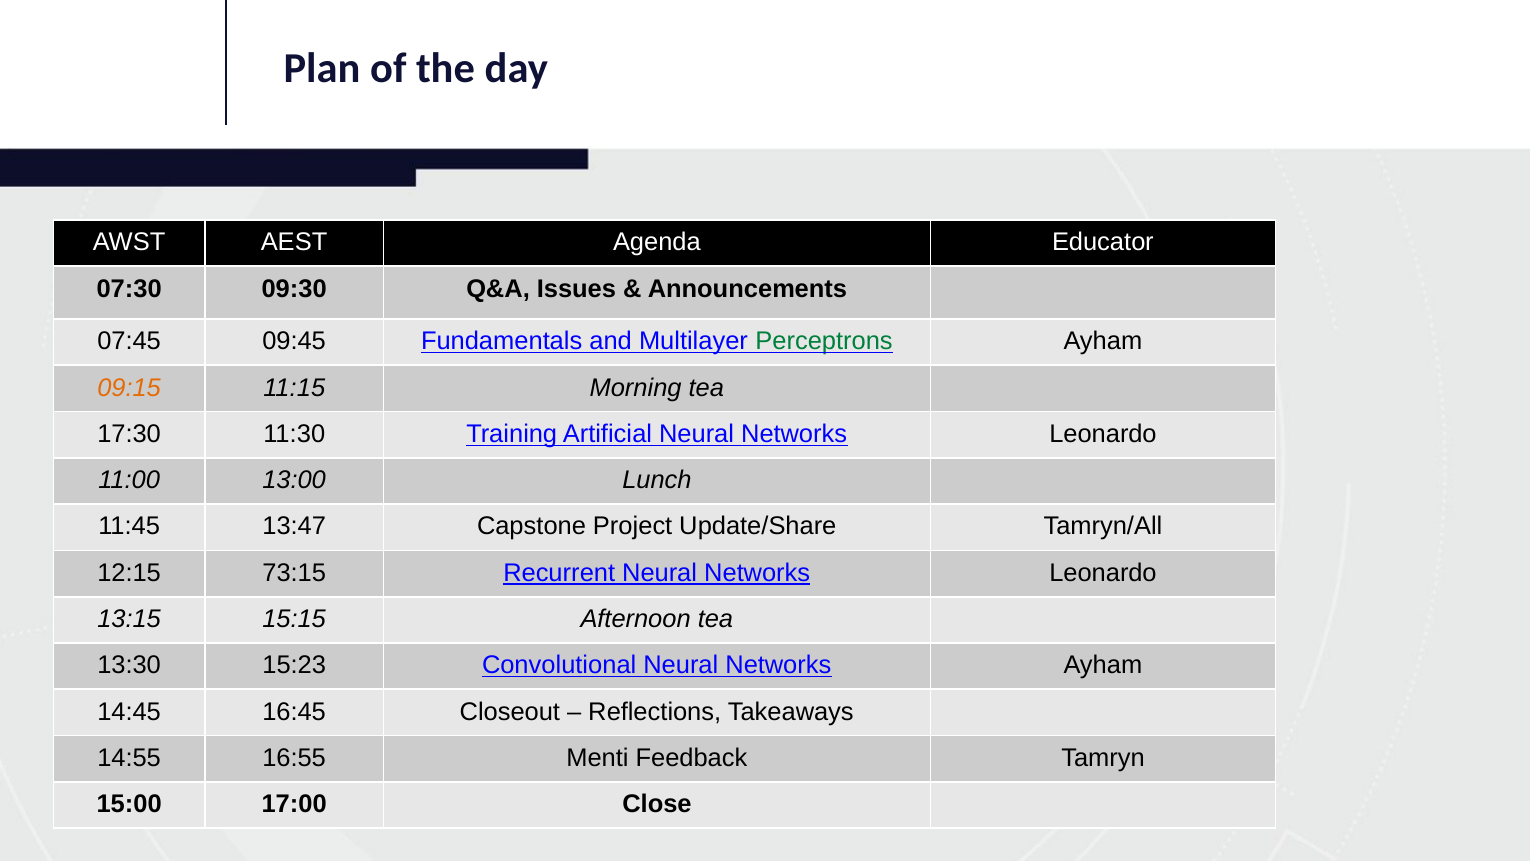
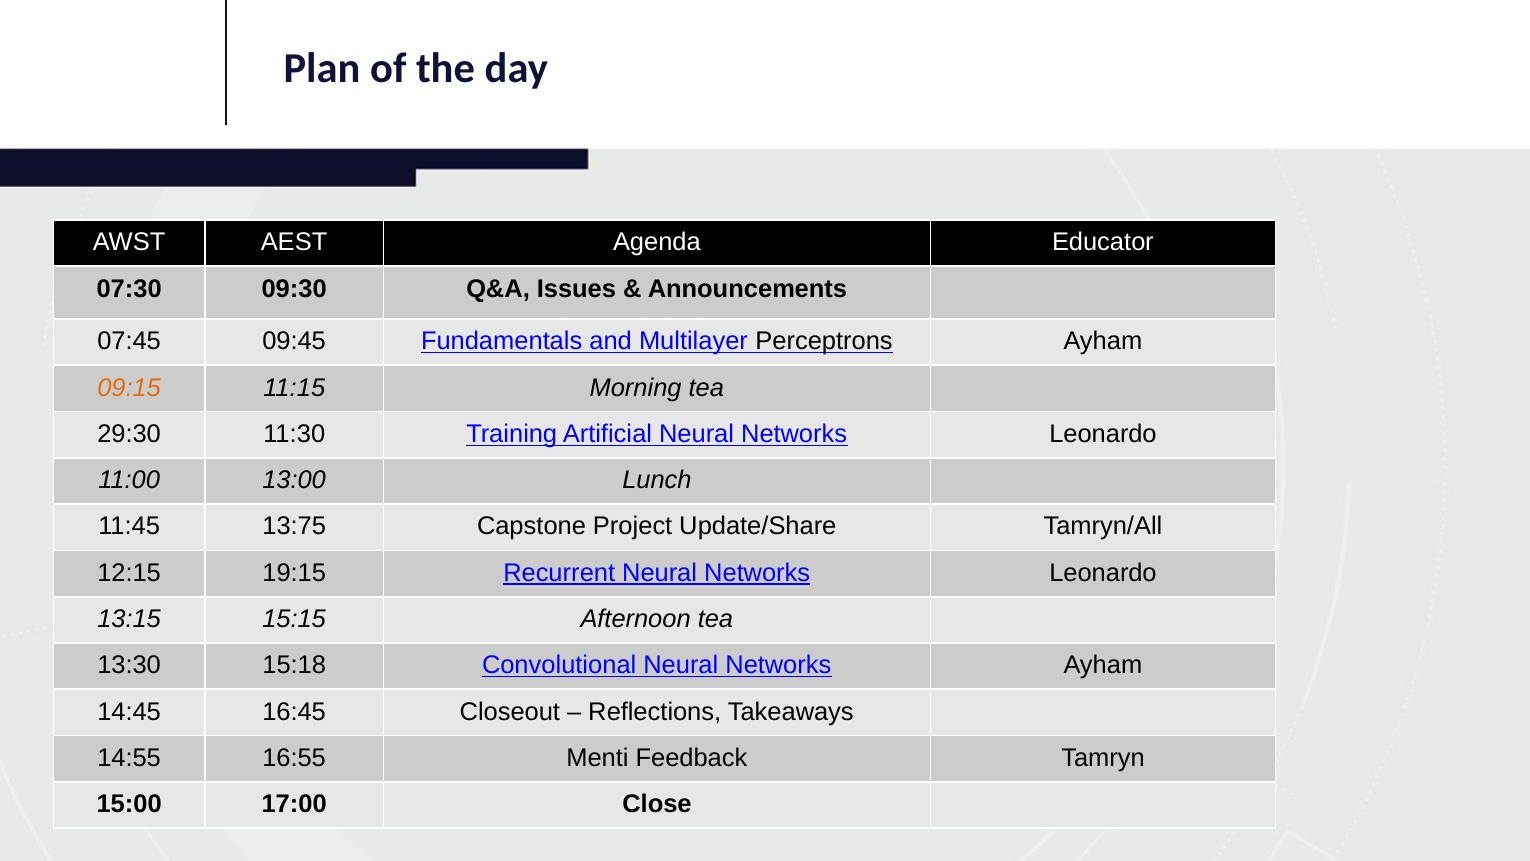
Perceptrons colour: green -> black (824, 341)
17:30: 17:30 -> 29:30 (129, 434)
13:47: 13:47 -> 13:75 (294, 526)
73:15: 73:15 -> 19:15 (294, 573)
15:23: 15:23 -> 15:18 (294, 665)
